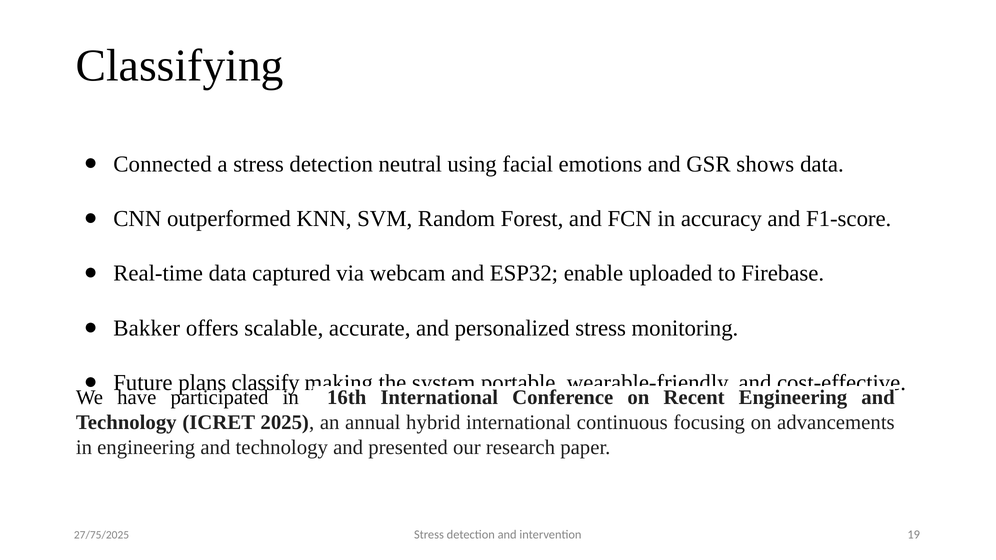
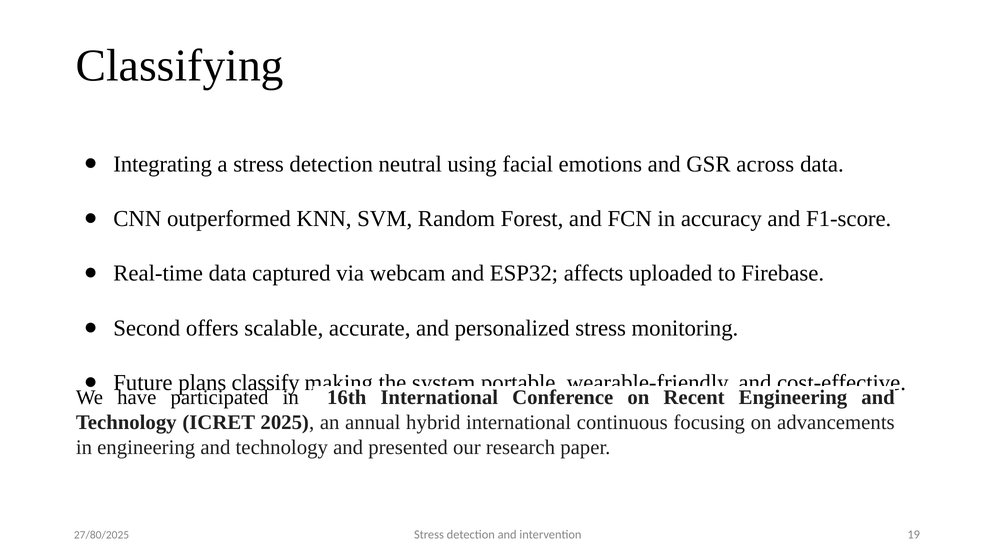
Connected: Connected -> Integrating (163, 164)
shows: shows -> across (765, 164)
enable: enable -> affects (594, 274)
Bakker: Bakker -> Second (147, 328)
27/75/2025: 27/75/2025 -> 27/80/2025 (102, 535)
